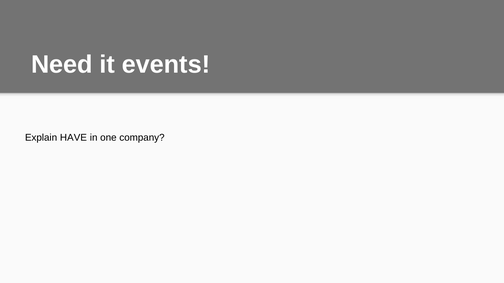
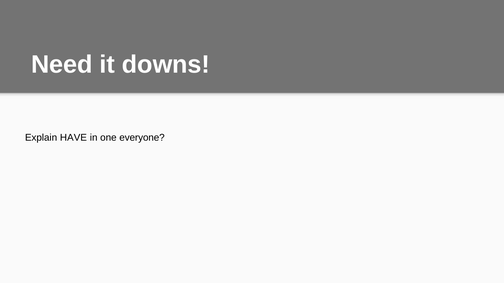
events: events -> downs (166, 65)
company: company -> everyone (142, 138)
